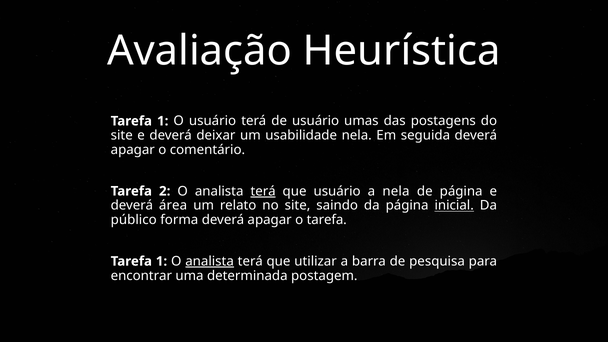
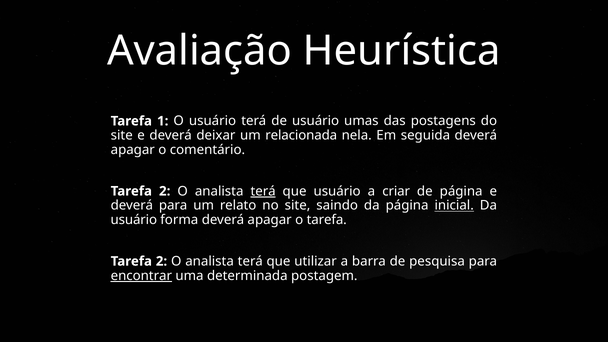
usabilidade: usabilidade -> relacionada (301, 135)
a nela: nela -> criar (396, 191)
deverá área: área -> para (173, 206)
público: público -> usuário (134, 220)
1: 1 -> 2 (162, 261)
analista underline: present -> none (210, 261)
encontrar underline: none -> present (141, 276)
